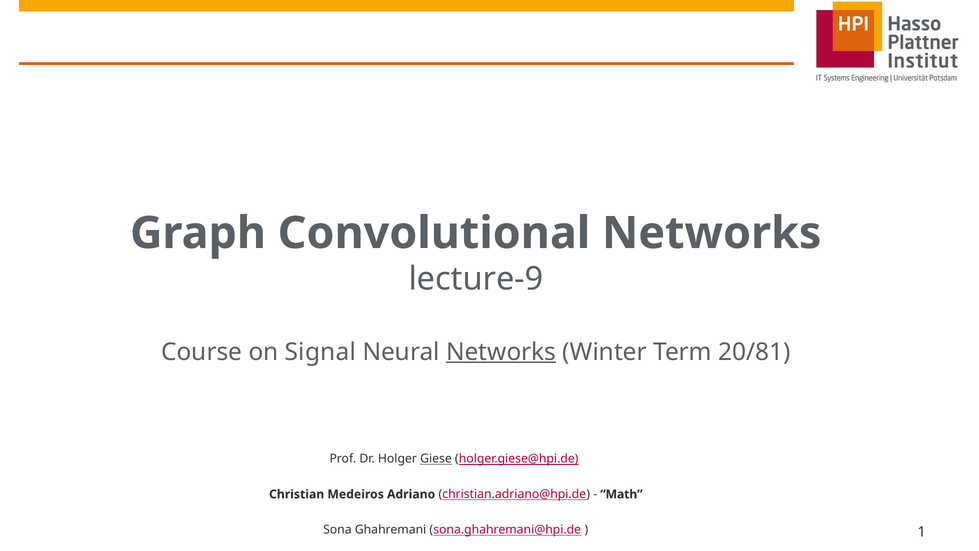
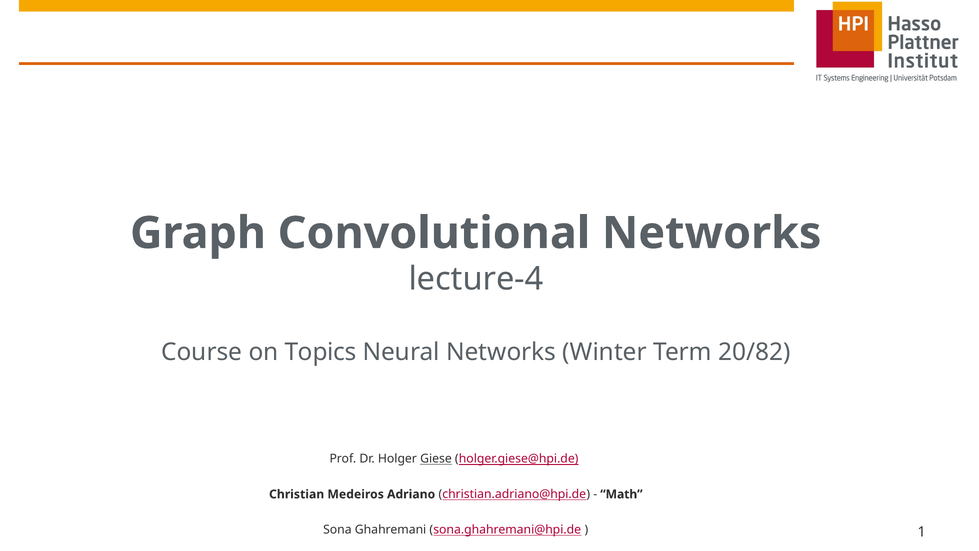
lecture-9: lecture-9 -> lecture-4 (476, 279)
Signal: Signal -> Topics (321, 352)
Networks underline: present -> none (501, 352)
20/81: 20/81 -> 20/82 (754, 352)
